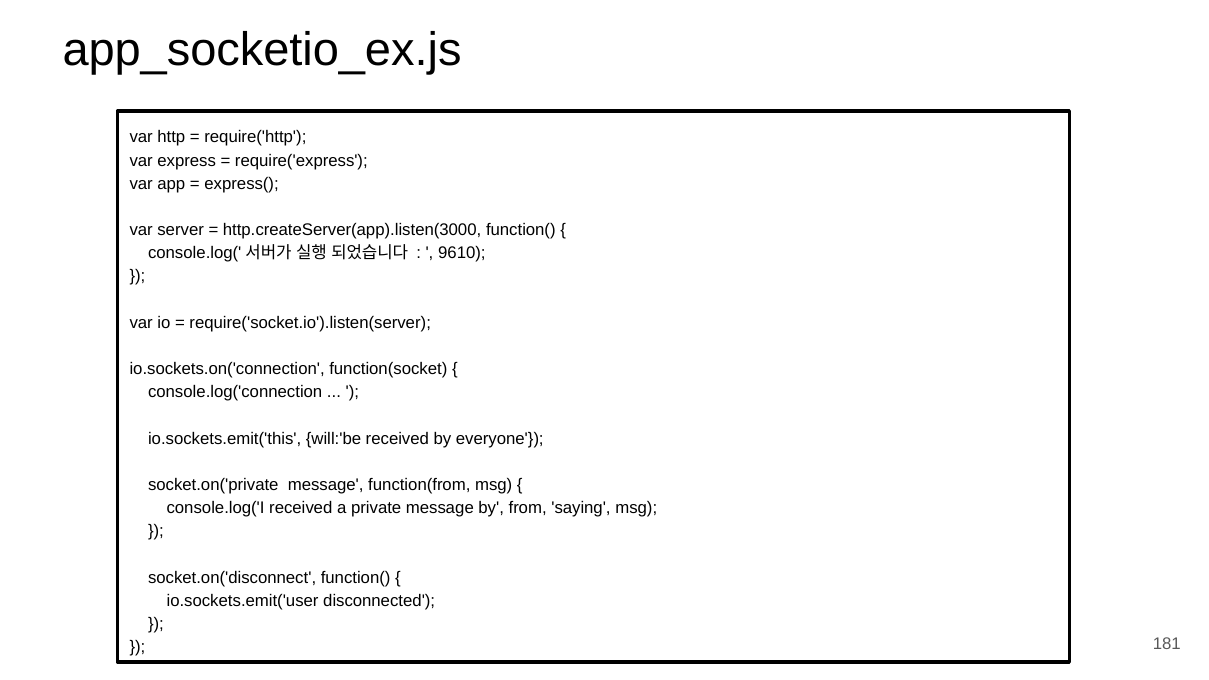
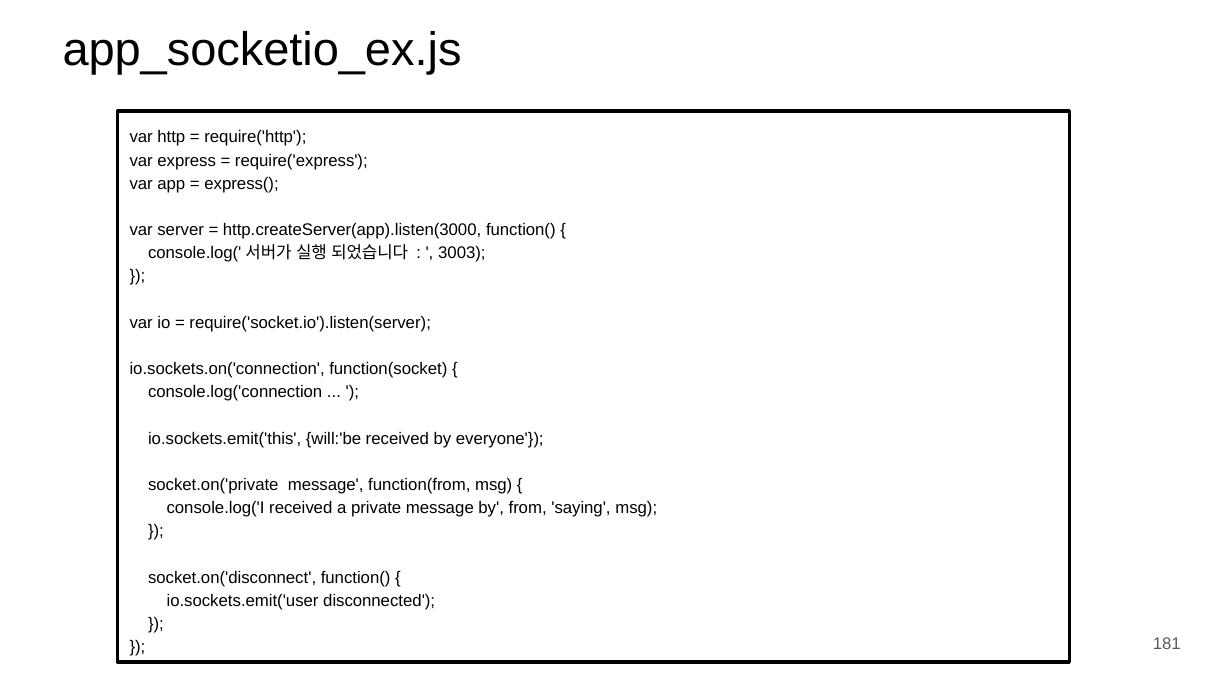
9610: 9610 -> 3003 (462, 253)
